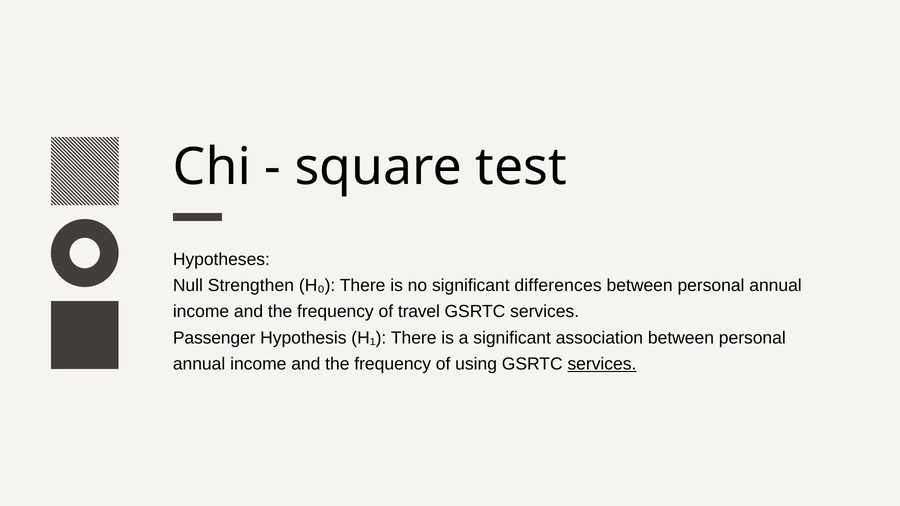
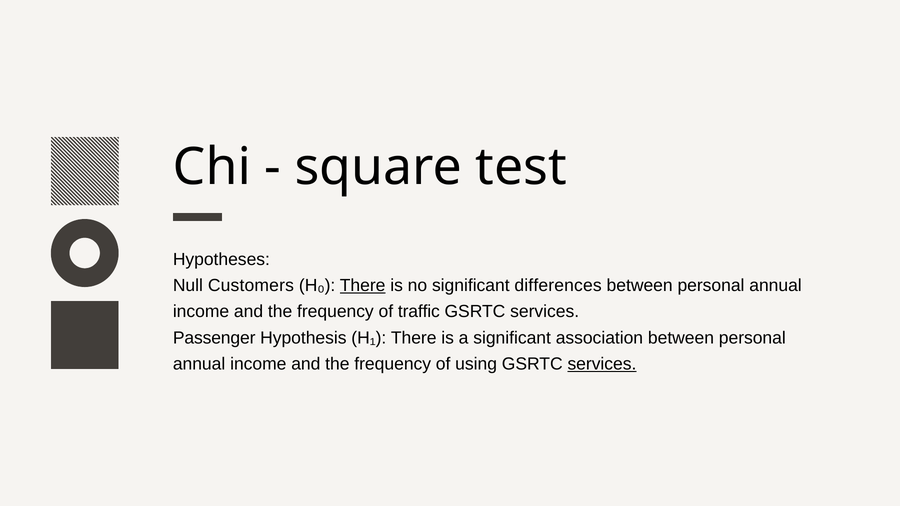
Strengthen: Strengthen -> Customers (251, 286)
There underline: none -> present (363, 286)
travel: travel -> traffic (419, 312)
